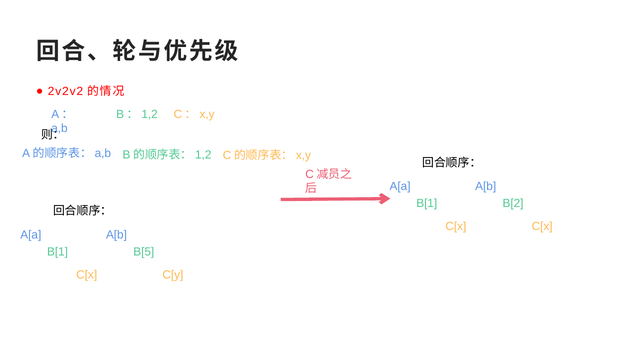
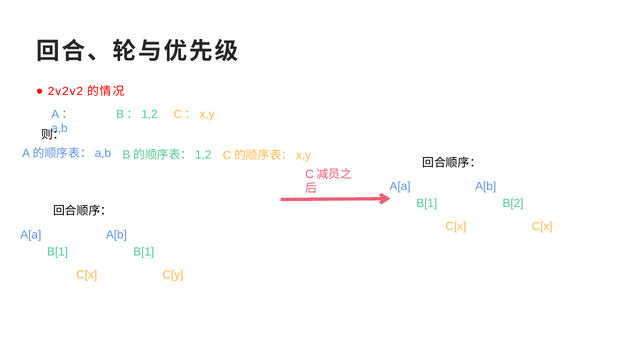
B[1 B[5: B[5 -> B[1 (144, 252)
